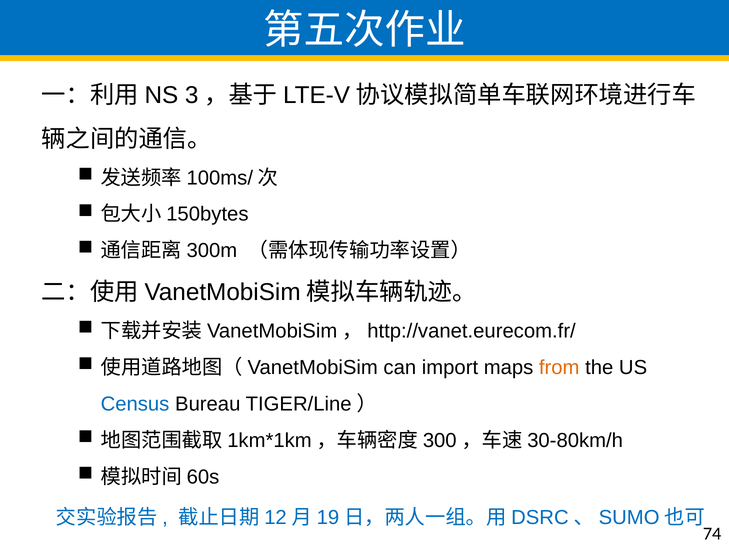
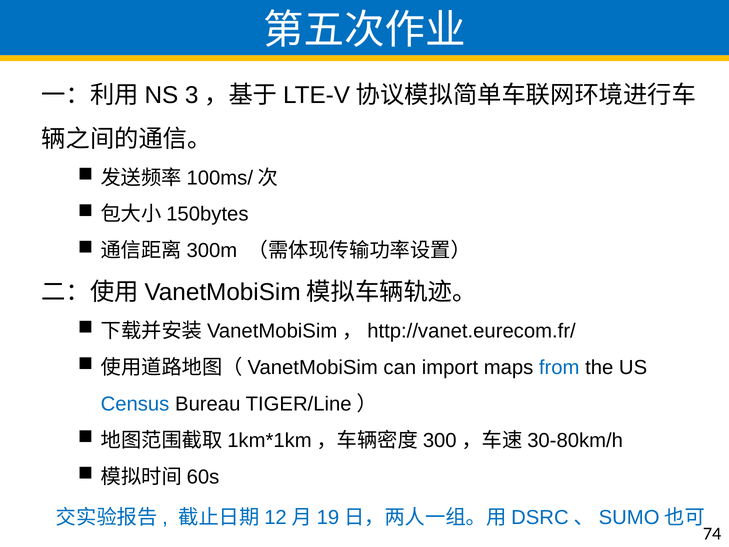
from colour: orange -> blue (559, 367)
